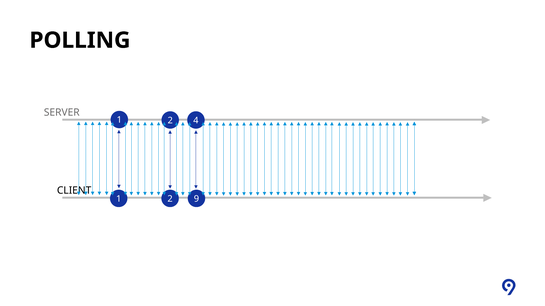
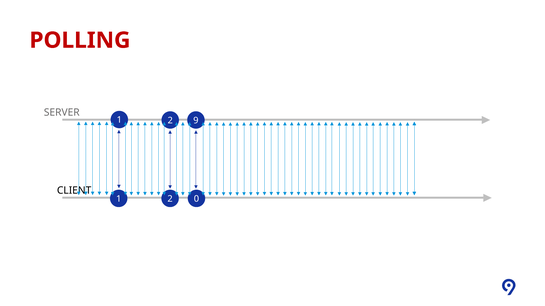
POLLING colour: black -> red (80, 40)
4: 4 -> 9 (196, 121)
9: 9 -> 0 (196, 199)
